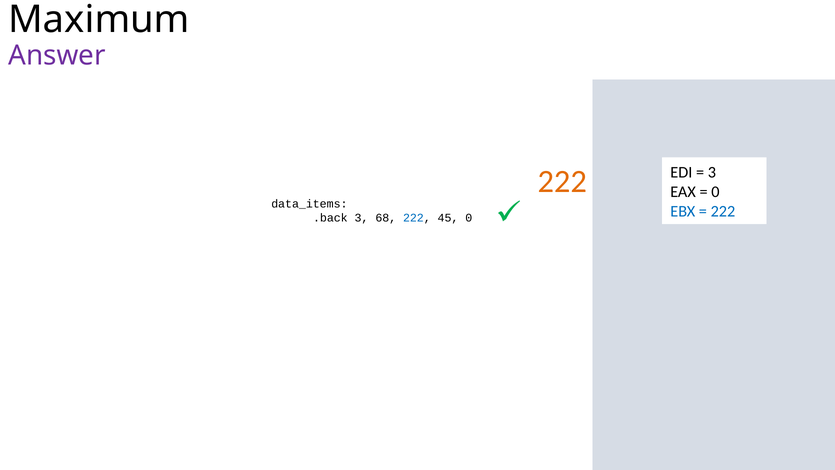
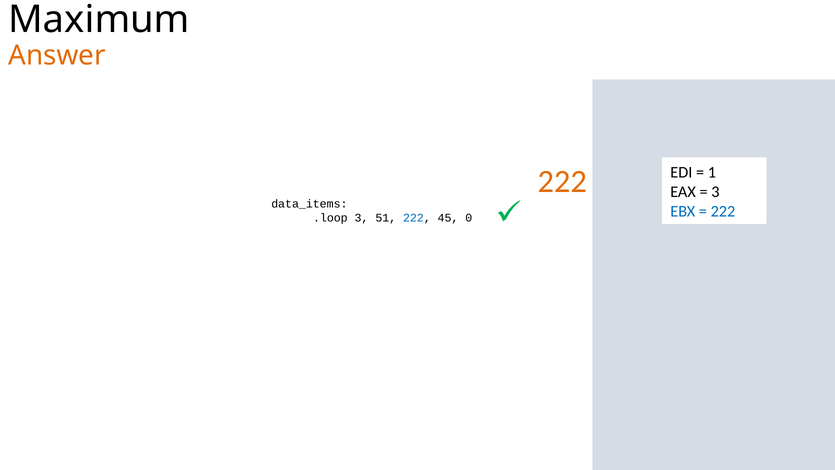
Answer colour: purple -> orange (57, 56)
3: 3 -> 1 (712, 172)
0: 0 -> 3 (715, 192)
.back: .back -> .loop (330, 218)
68: 68 -> 51 (386, 218)
